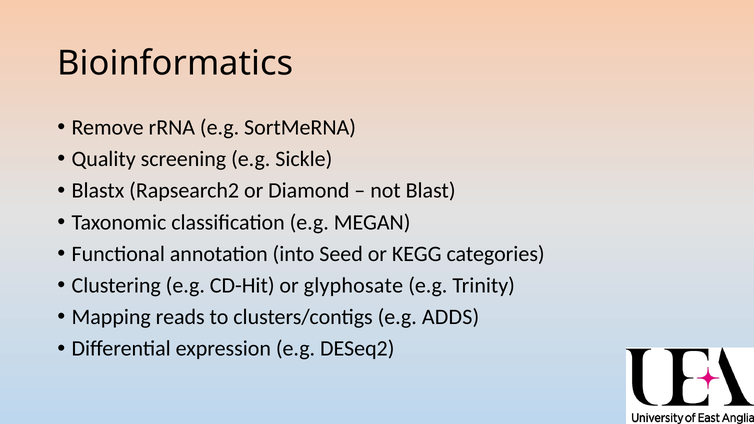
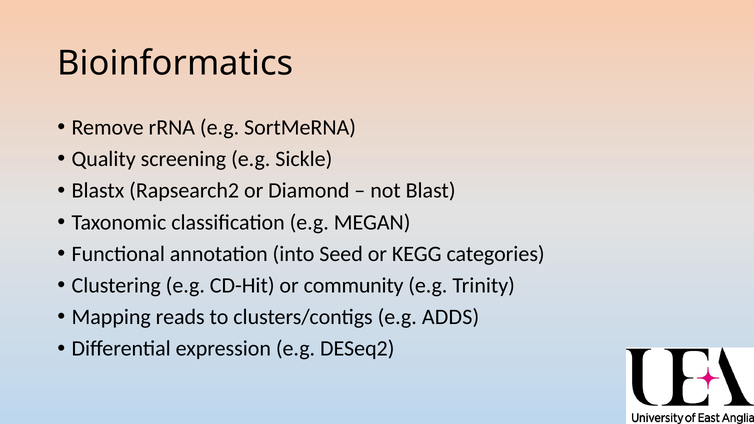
glyphosate: glyphosate -> community (354, 286)
